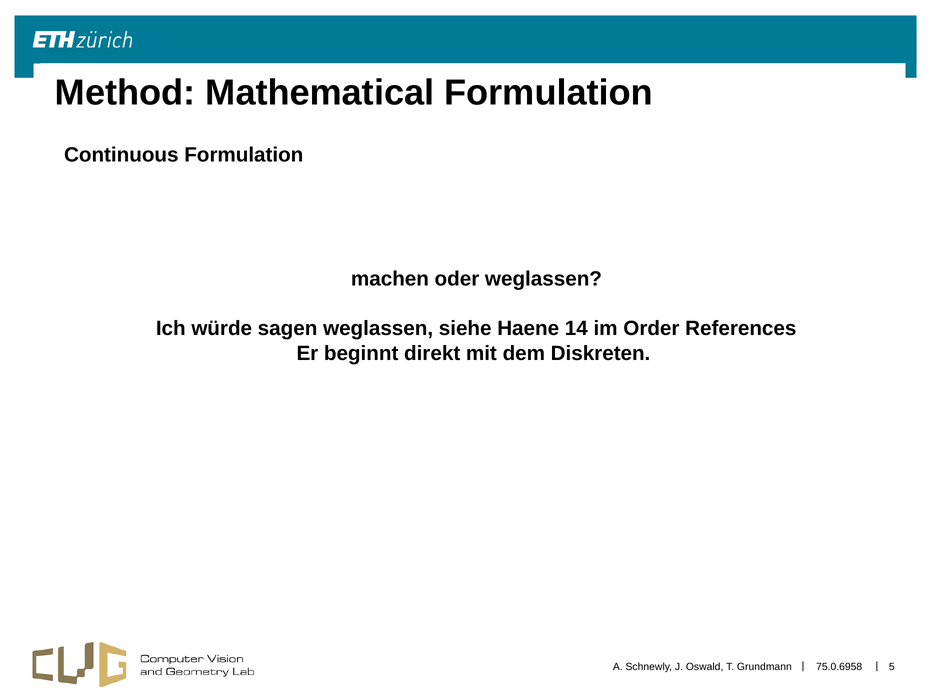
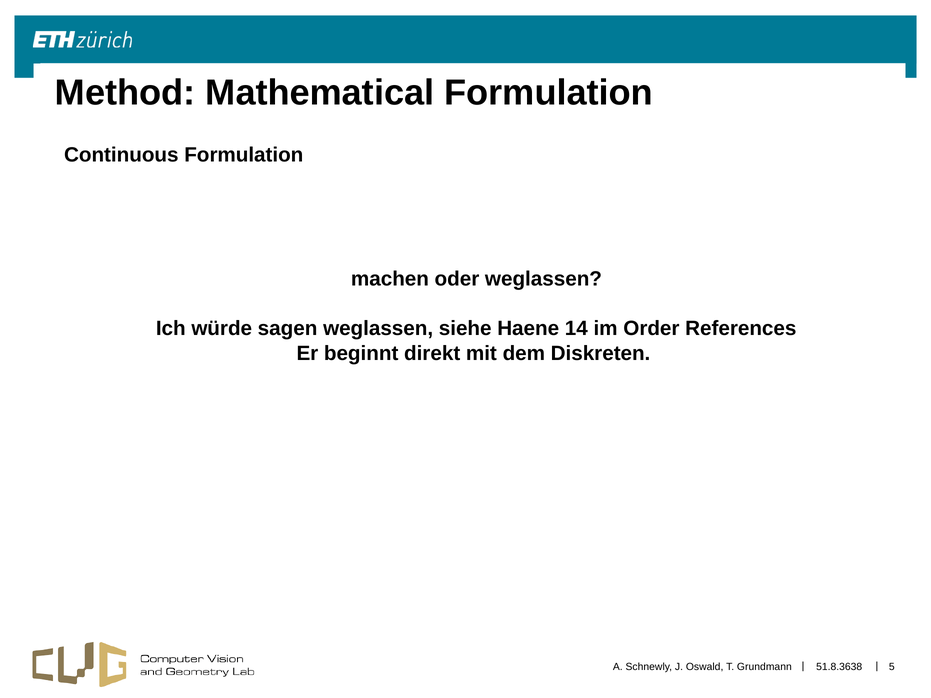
75.0.6958: 75.0.6958 -> 51.8.3638 (839, 667)
